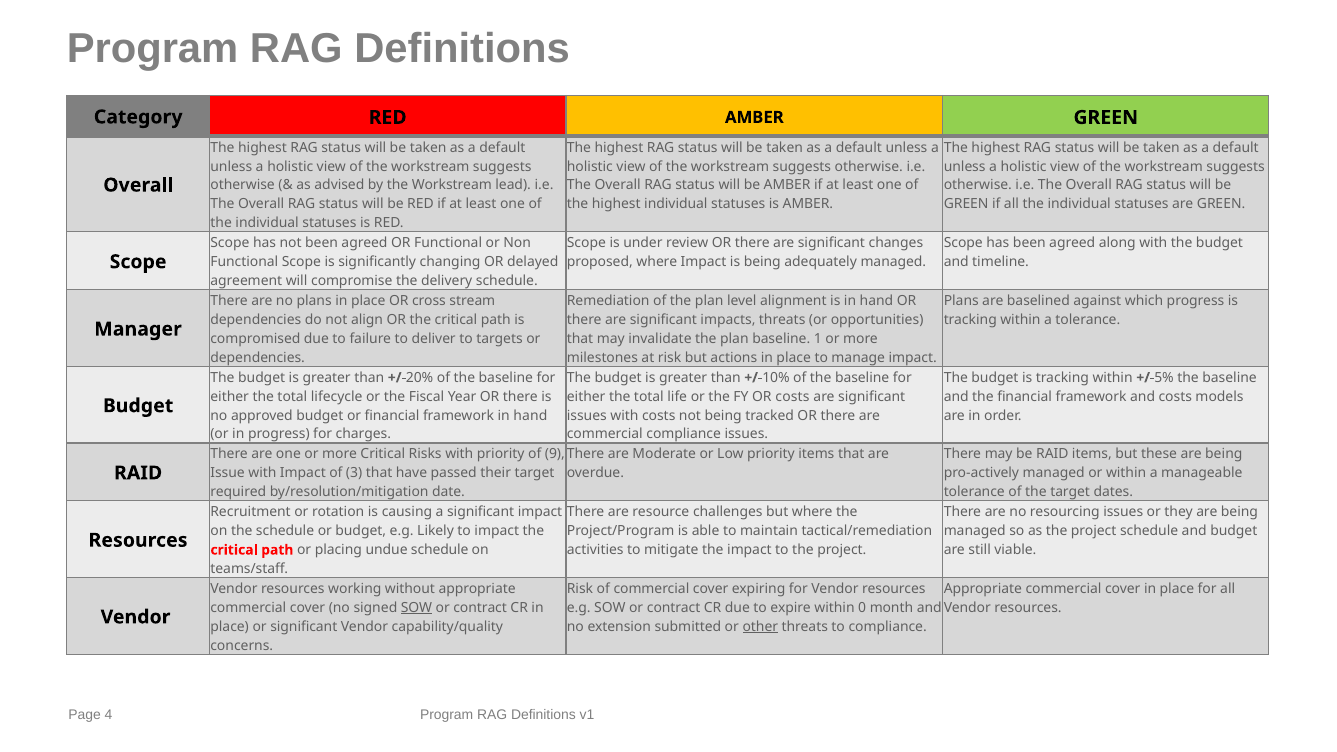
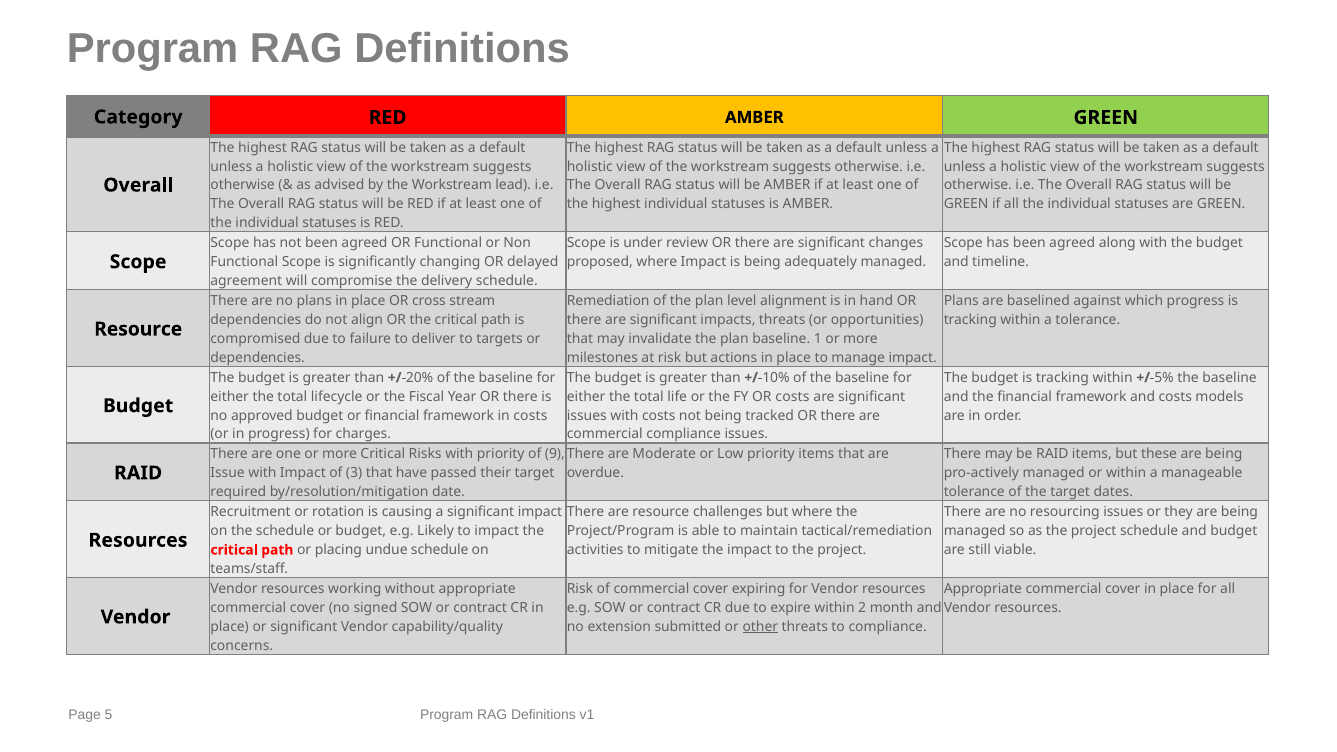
Manager: Manager -> Resource (138, 329)
framework in hand: hand -> costs (530, 415)
SOW underline: present -> none (416, 608)
0: 0 -> 2 (862, 608)
4: 4 -> 5 (108, 715)
